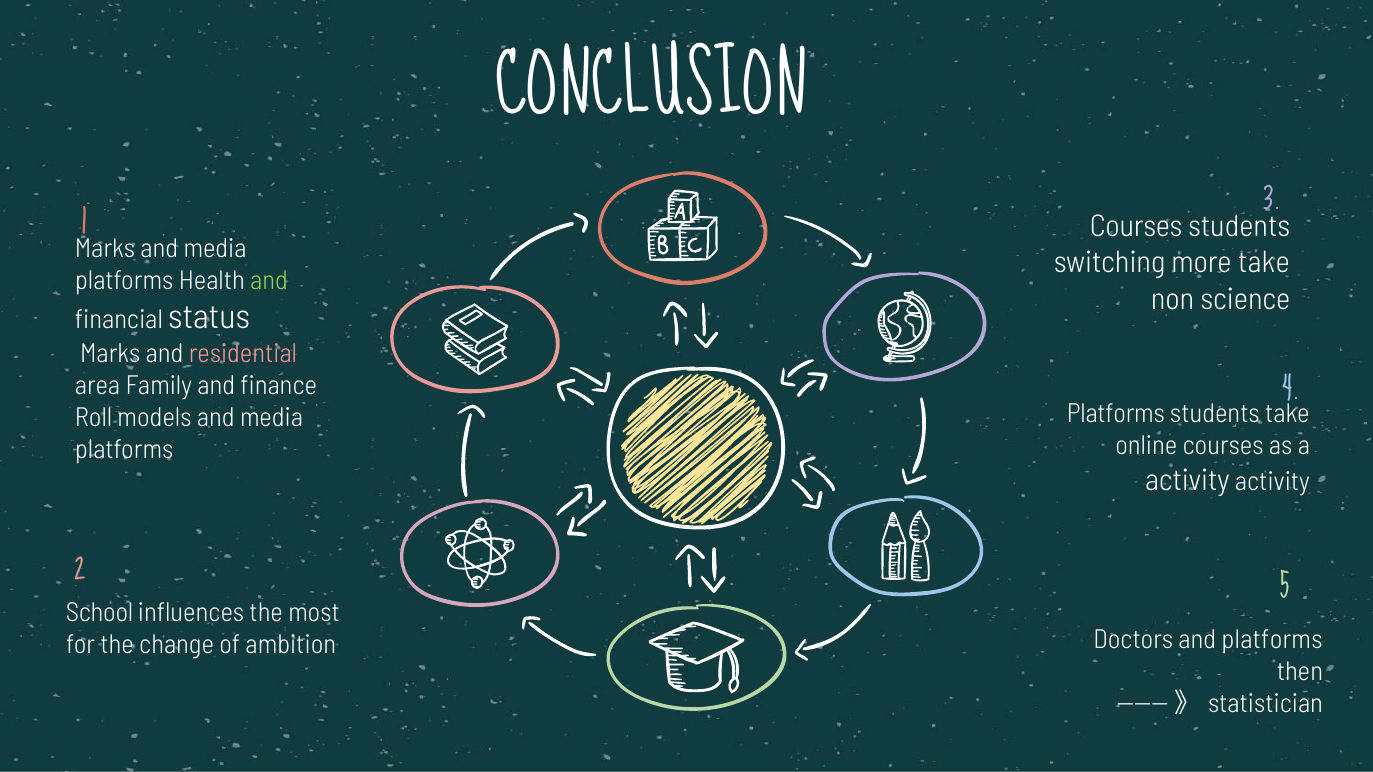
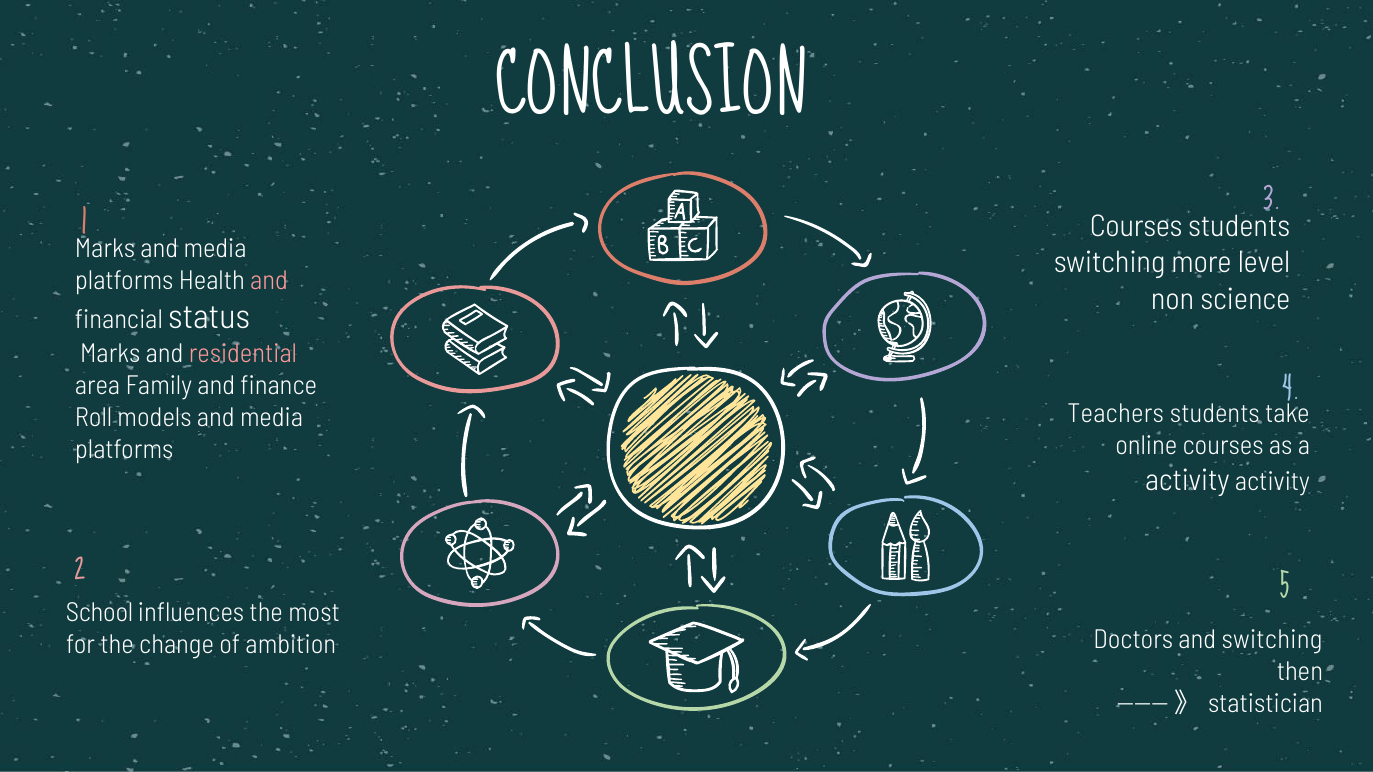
more take: take -> level (1264, 263)
and colour: light green -> pink (269, 280)
Platforms: Platforms -> Teachers (1116, 414)
and platforms: platforms -> switching (1272, 640)
